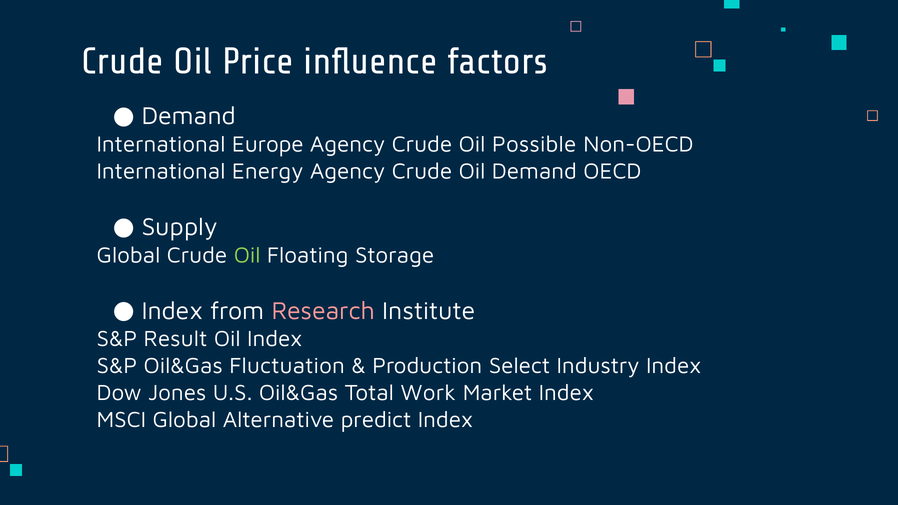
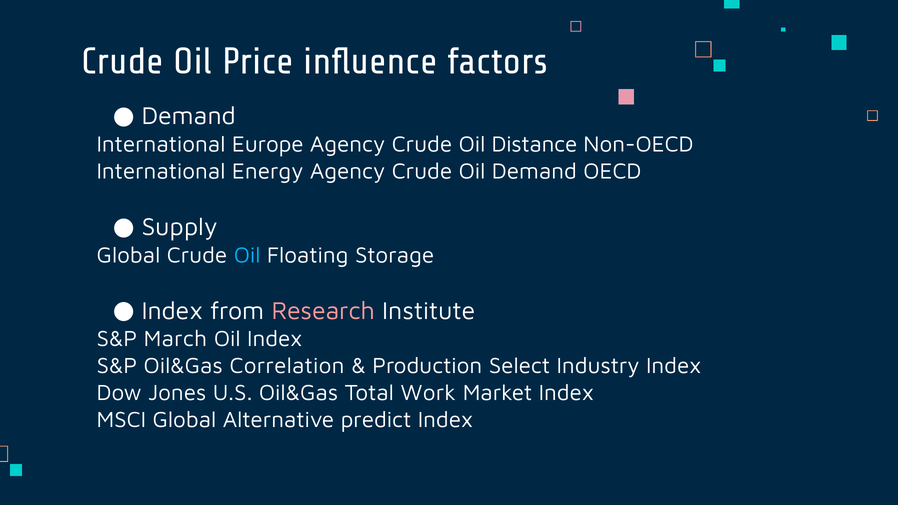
Possible: Possible -> Distance (534, 145)
Oil colour: light green -> light blue (247, 255)
Result: Result -> March (175, 339)
Fluctuation: Fluctuation -> Correlation (287, 366)
